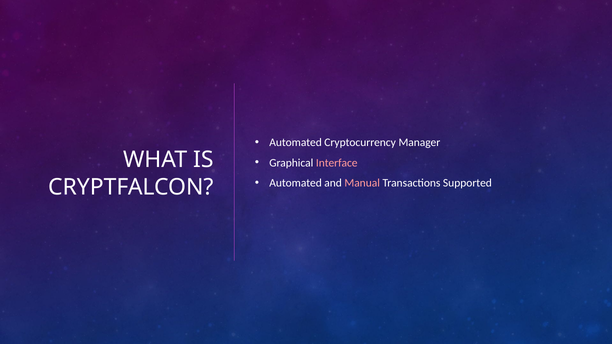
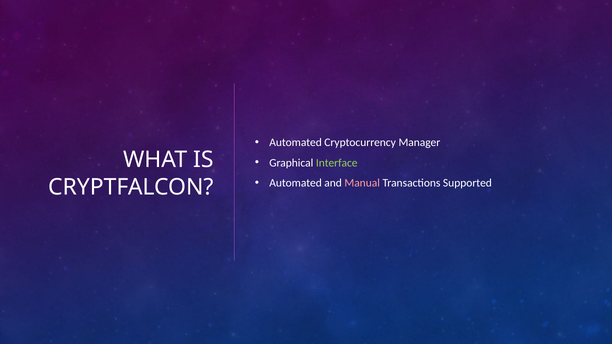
Interface colour: pink -> light green (337, 163)
